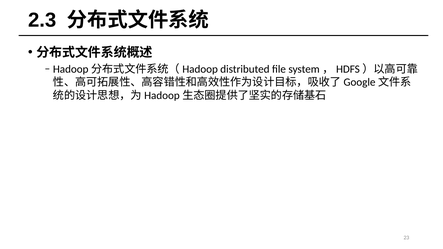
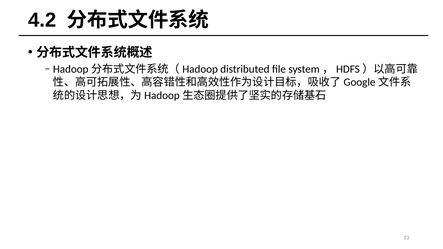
2.3: 2.3 -> 4.2 (42, 20)
